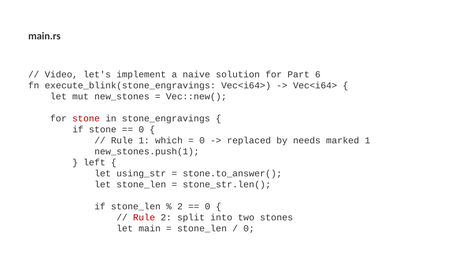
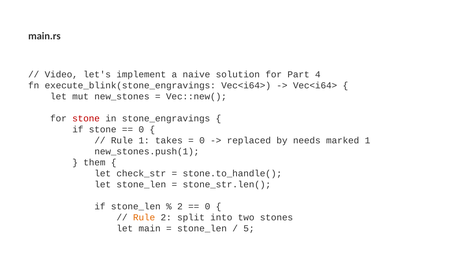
6: 6 -> 4 (318, 75)
which: which -> takes (169, 141)
left: left -> them (94, 163)
using_str: using_str -> check_str (141, 174)
stone.to_answer(: stone.to_answer( -> stone.to_handle( (232, 174)
Rule colour: red -> orange (144, 218)
0: 0 -> 5 (249, 229)
